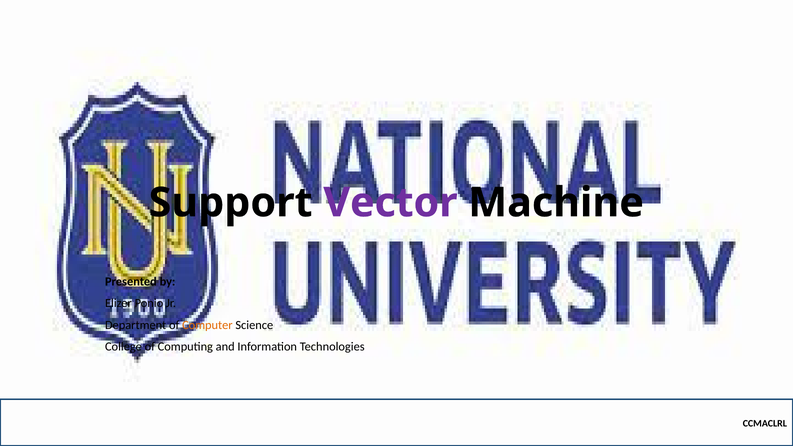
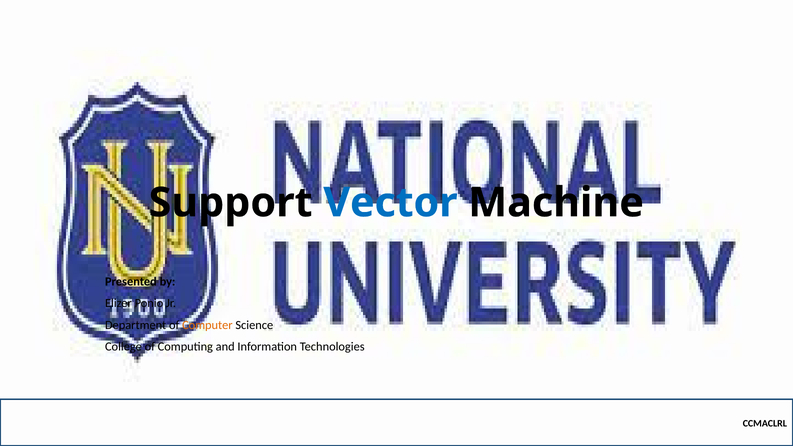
Vector colour: purple -> blue (390, 203)
